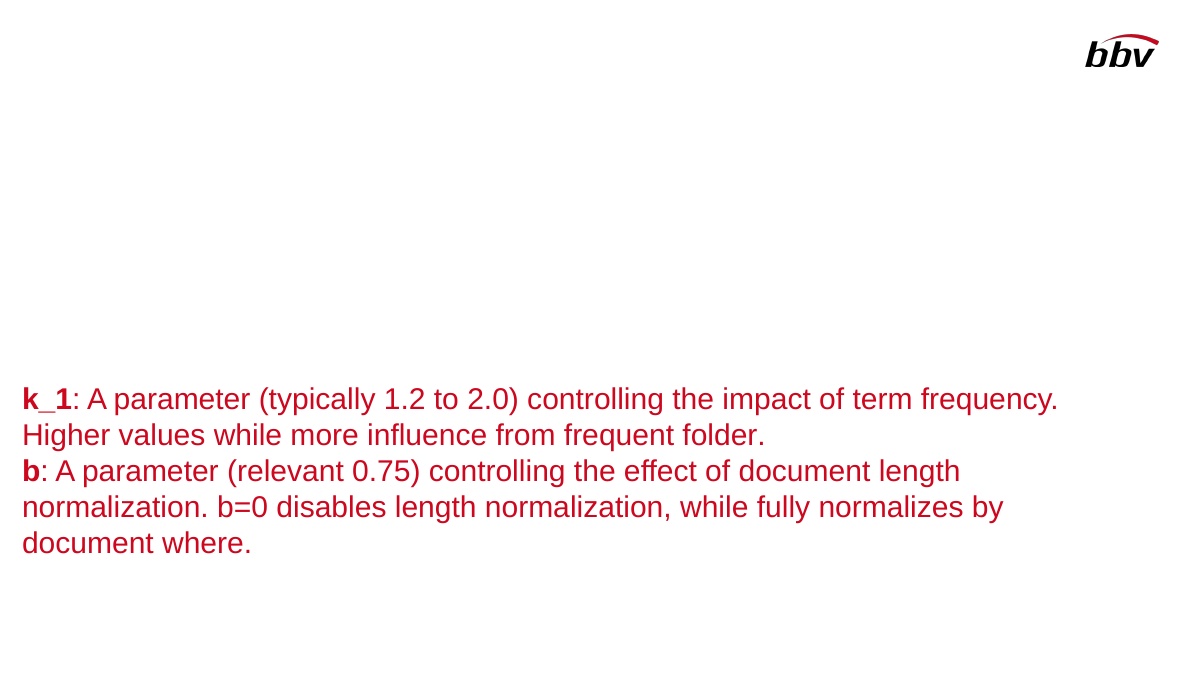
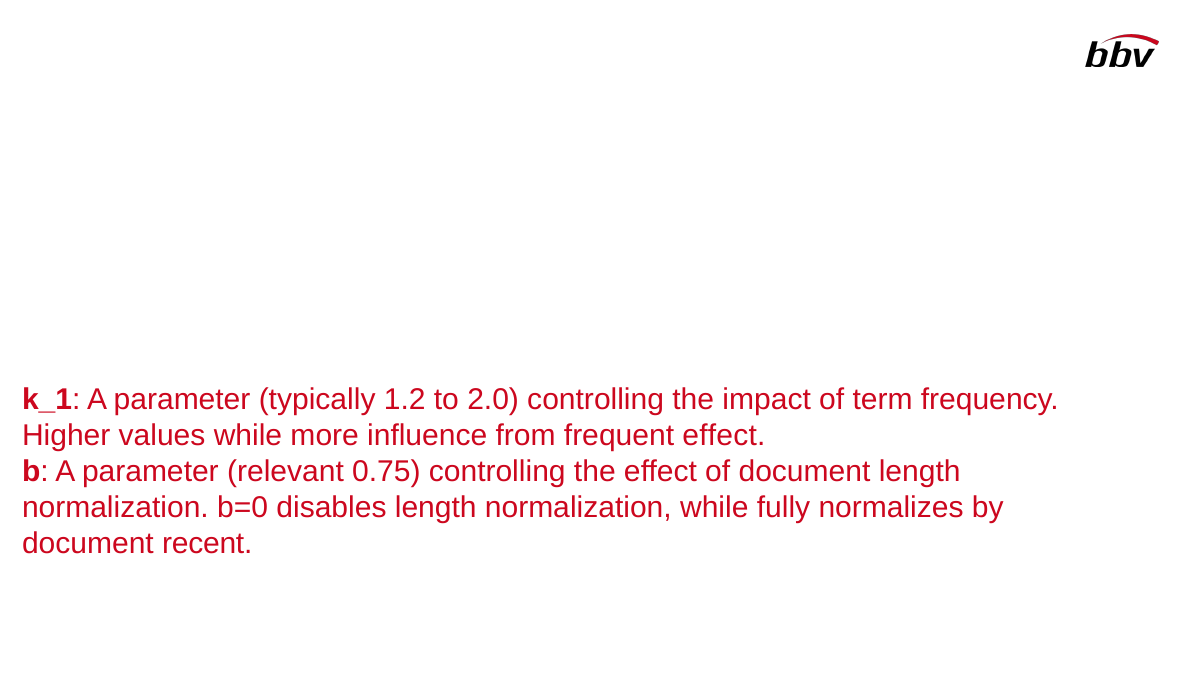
frequent folder: folder -> effect (724, 436)
where: where -> recent (207, 544)
